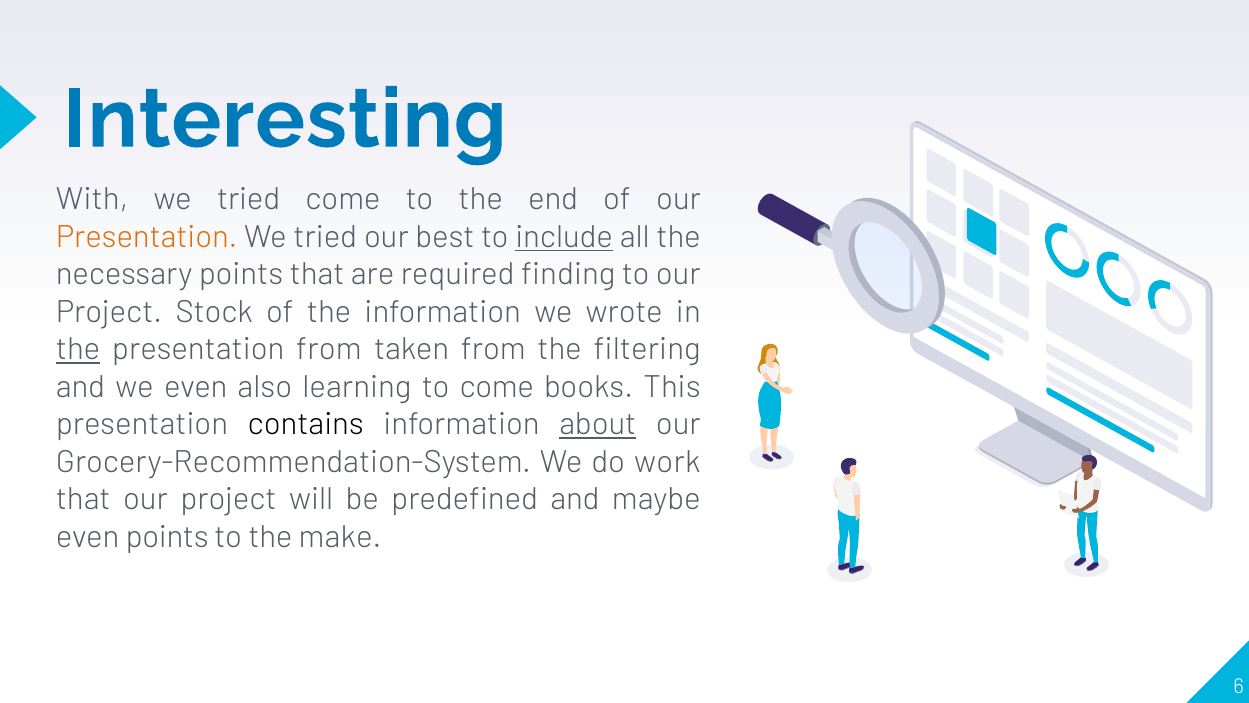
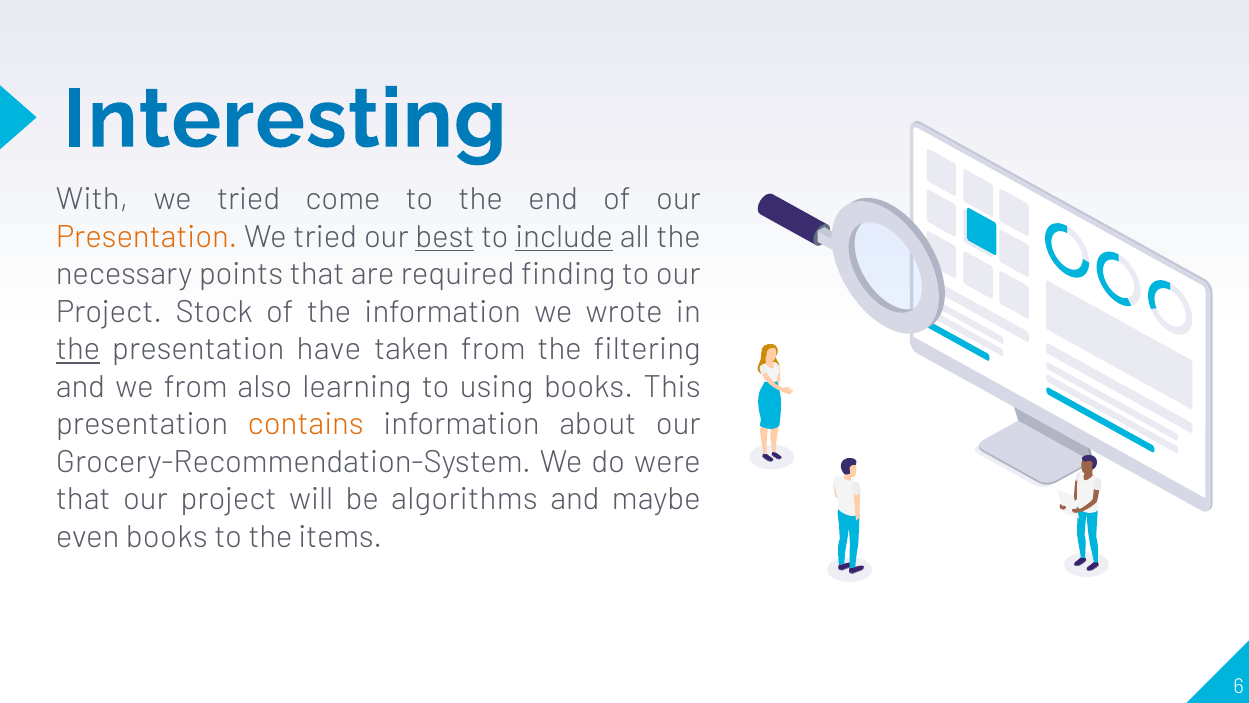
best underline: none -> present (445, 237)
presentation from: from -> have (329, 349)
we even: even -> from (196, 387)
to come: come -> using (497, 387)
contains colour: black -> orange (306, 424)
about underline: present -> none (598, 424)
work: work -> were (667, 462)
predefined: predefined -> algorithms (464, 499)
even points: points -> books (167, 537)
make: make -> items (340, 537)
